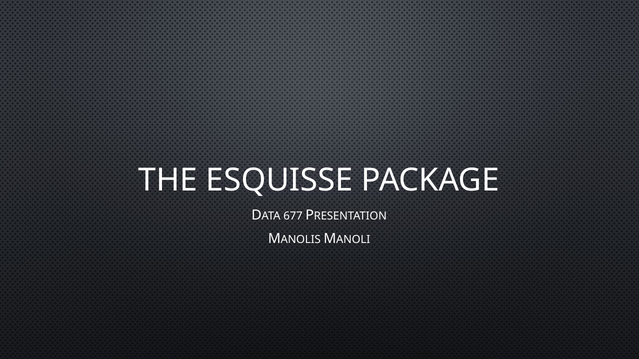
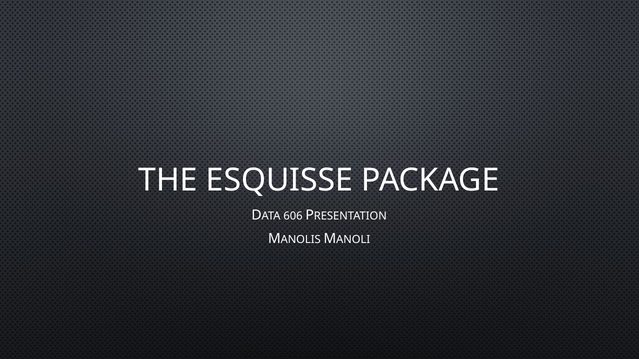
677: 677 -> 606 (293, 216)
